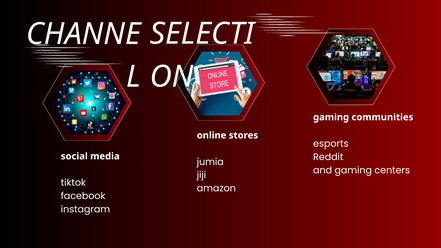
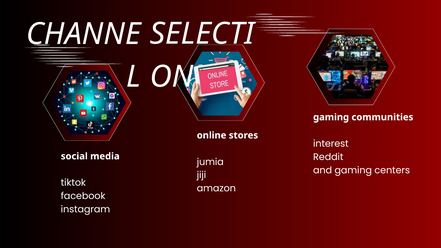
esports: esports -> interest (331, 144)
